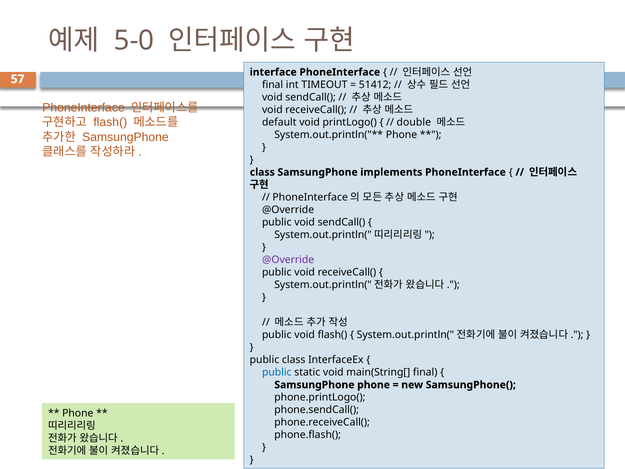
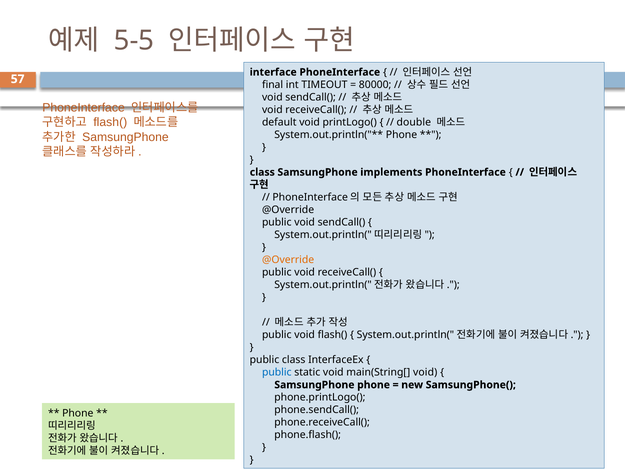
5-0: 5-0 -> 5-5 (134, 41)
51412: 51412 -> 80000 (375, 85)
@Override colour: purple -> orange (288, 260)
main(String[ final: final -> void (425, 372)
